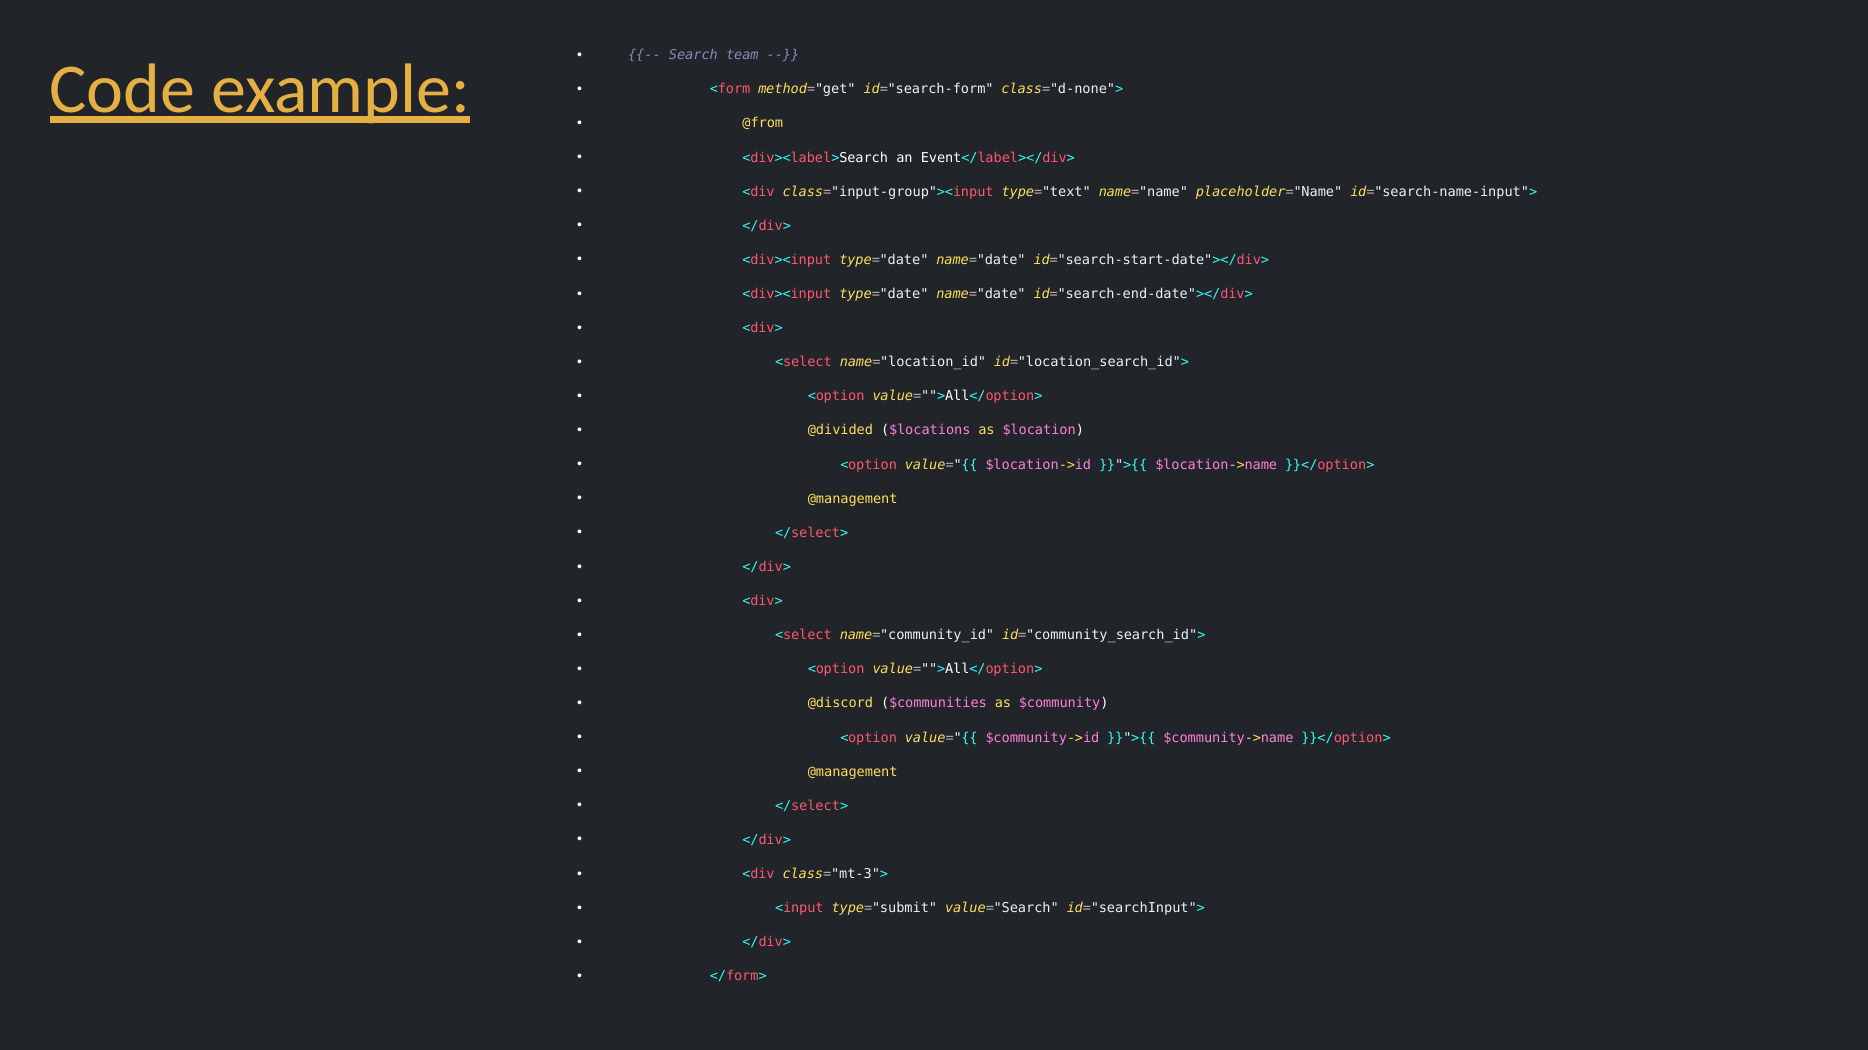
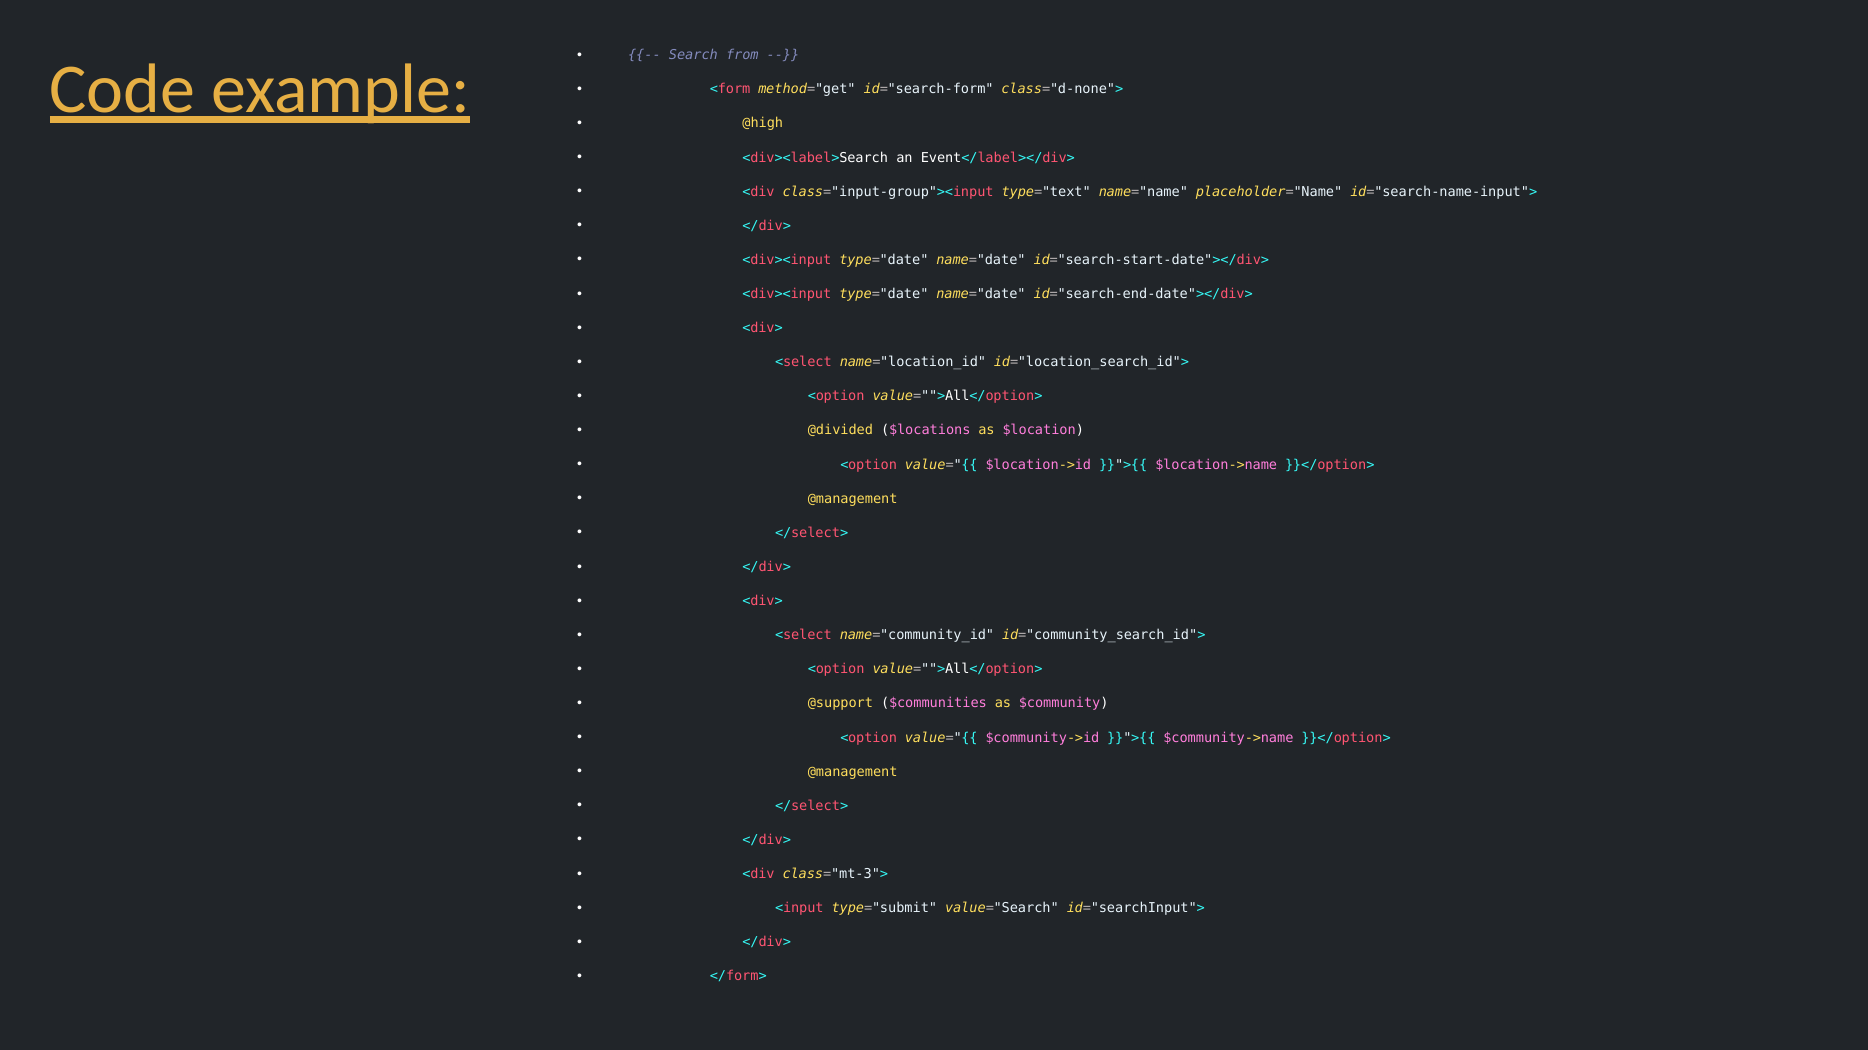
team: team -> from (742, 55)
@from: @from -> @high (763, 124)
@discord: @discord -> @support (840, 704)
